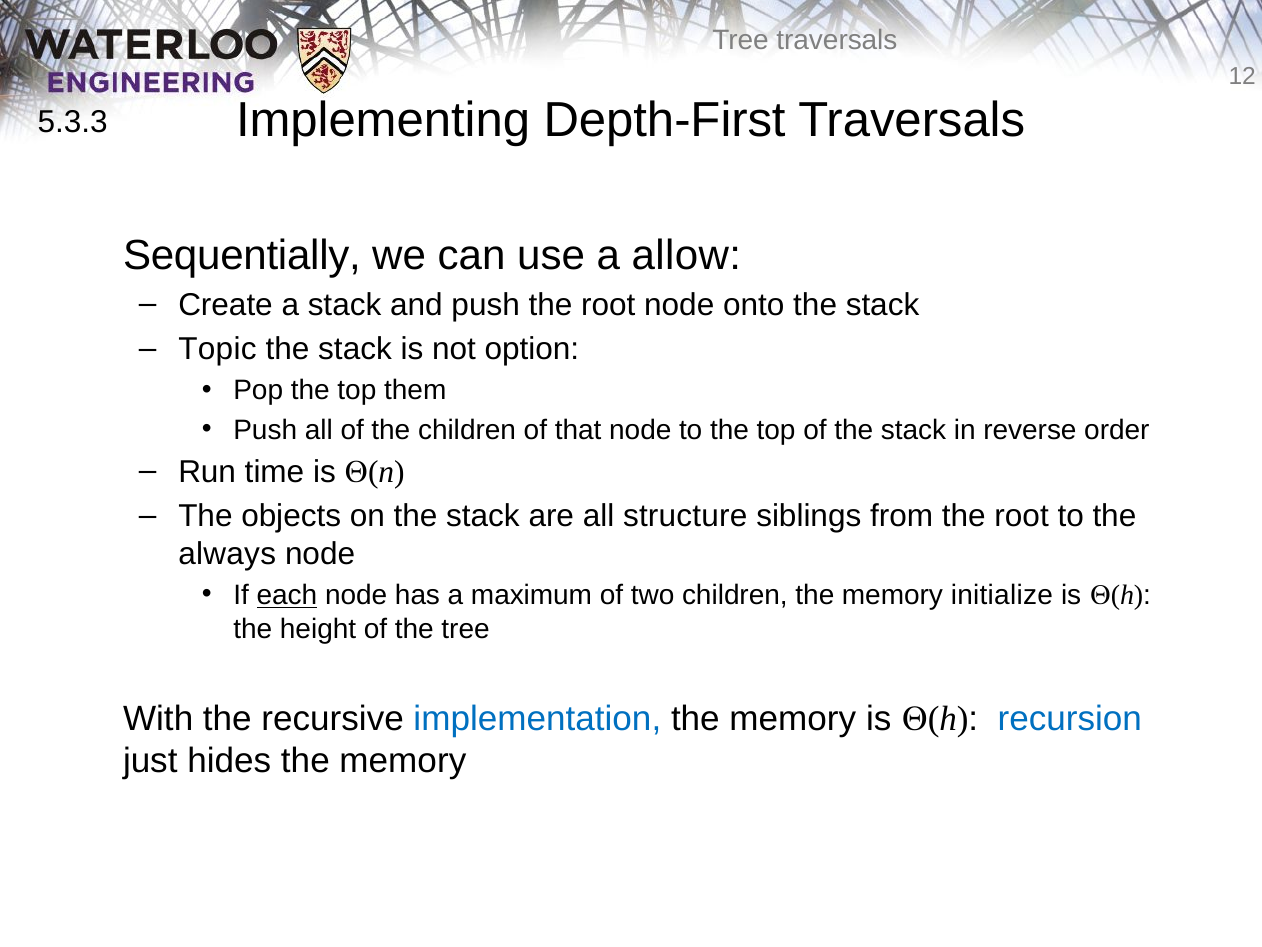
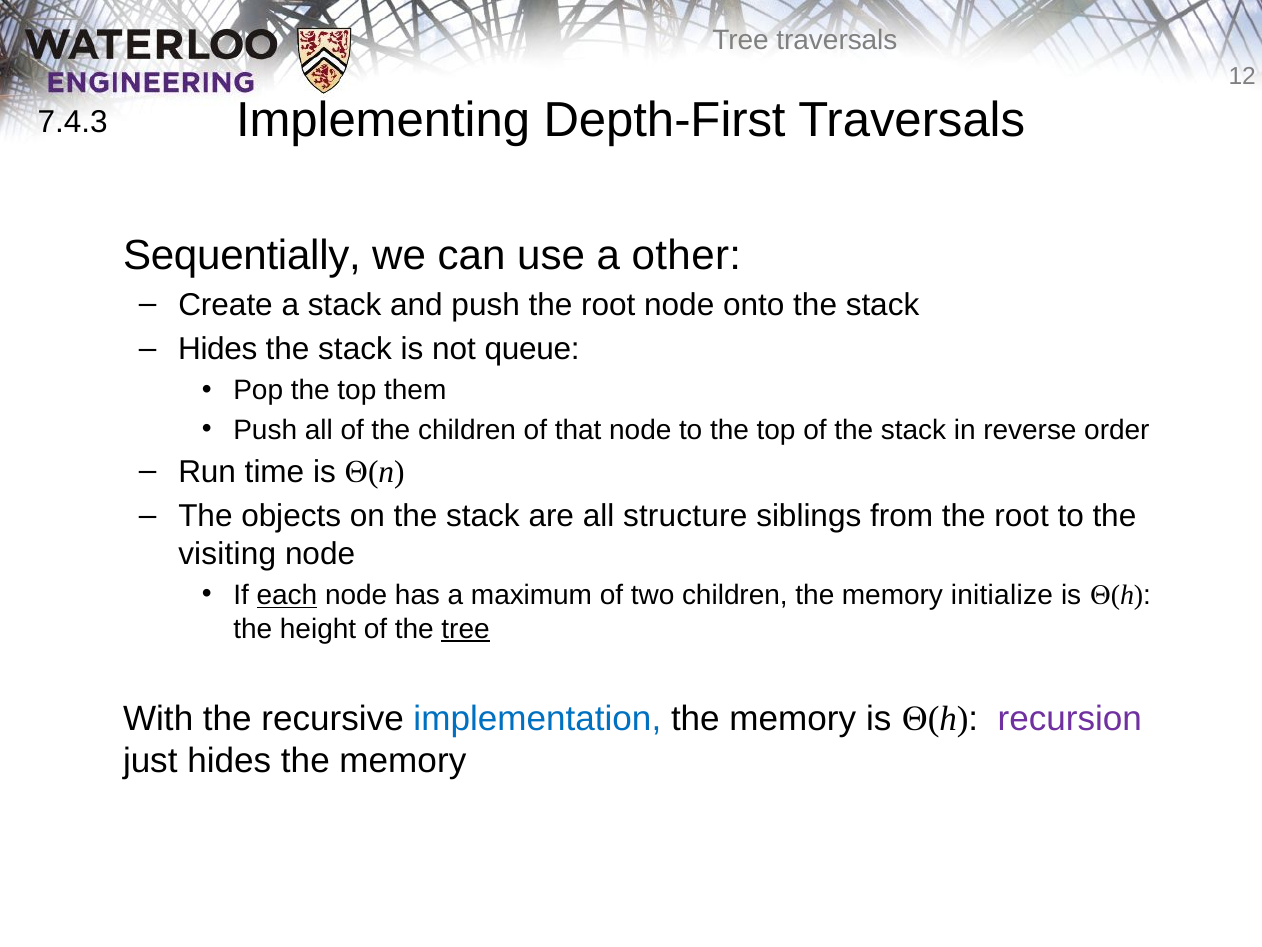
5.3.3: 5.3.3 -> 7.4.3 (73, 122)
allow: allow -> other (686, 255)
Topic: Topic -> Hides (218, 349)
option: option -> queue (532, 349)
always: always -> visiting (227, 554)
tree underline: none -> present (466, 629)
recursion colour: blue -> purple (1070, 718)
